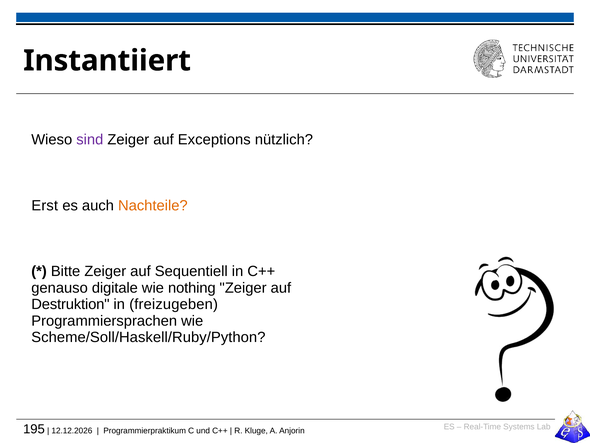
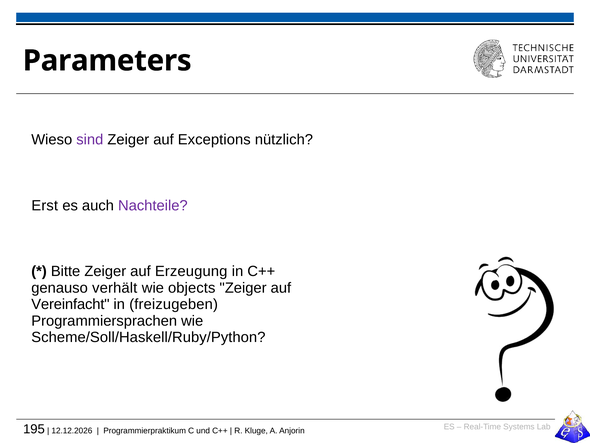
Instantiiert: Instantiiert -> Parameters (107, 61)
Nachteile colour: orange -> purple (153, 205)
Sequentiell: Sequentiell -> Erzeugung (191, 271)
digitale: digitale -> verhält (115, 288)
nothing: nothing -> objects (192, 288)
Destruktion: Destruktion -> Vereinfacht (70, 304)
